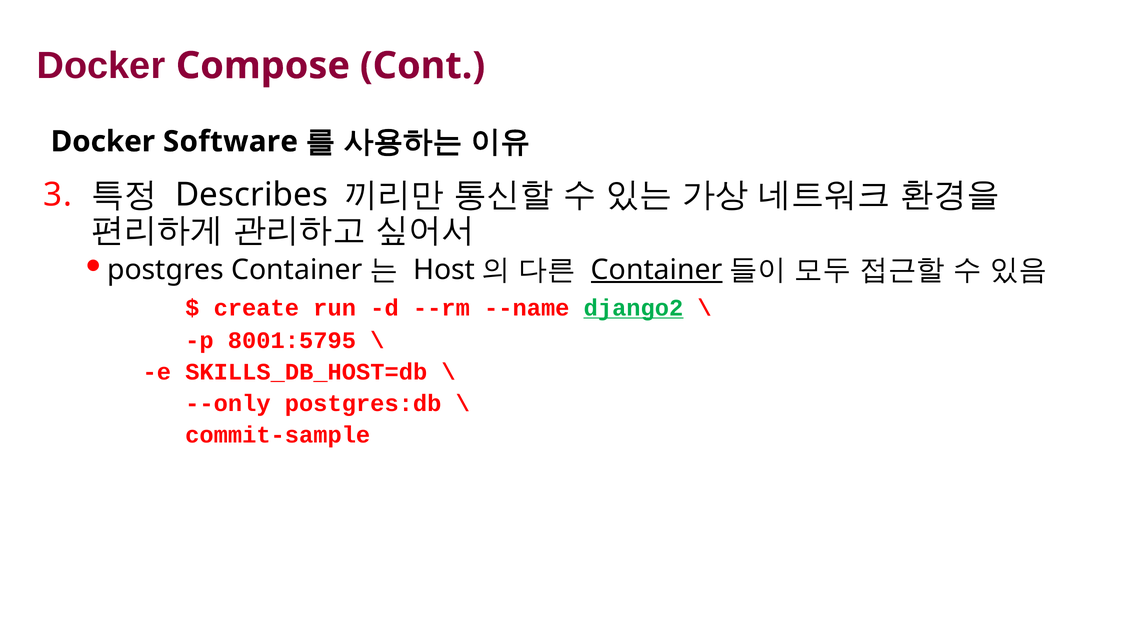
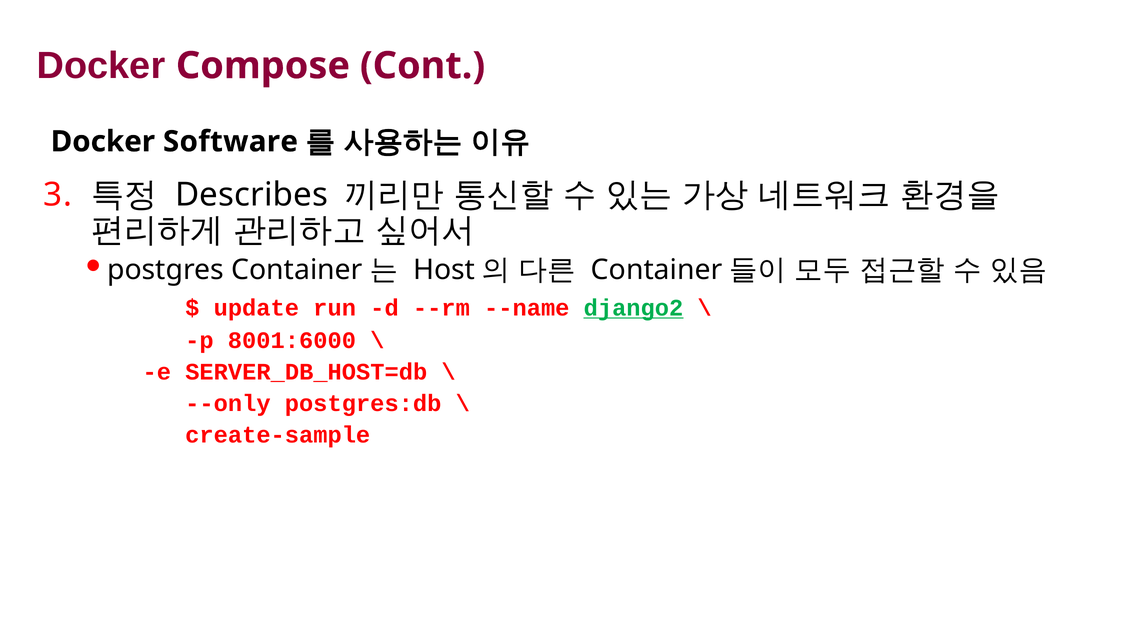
Container underline: present -> none (657, 270)
create: create -> update (256, 308)
8001:5795: 8001:5795 -> 8001:6000 (292, 340)
SKILLS_DB_HOST=db: SKILLS_DB_HOST=db -> SERVER_DB_HOST=db (306, 372)
commit-sample: commit-sample -> create-sample (278, 435)
